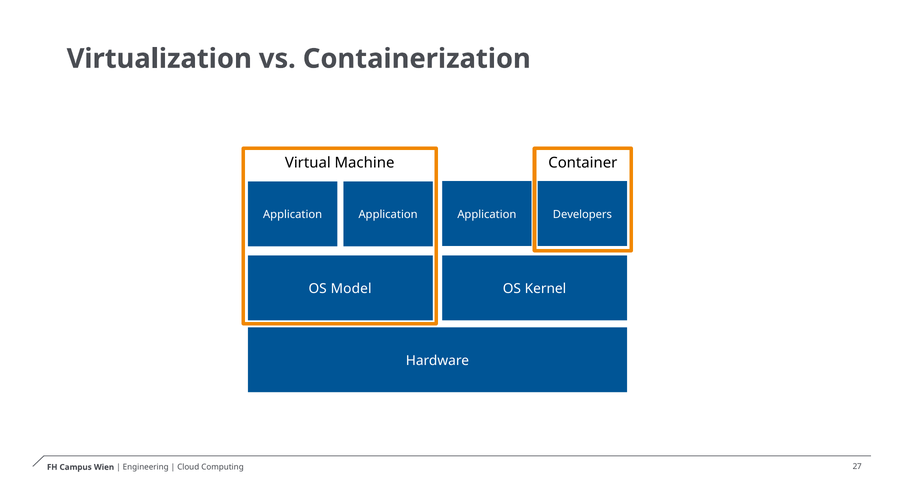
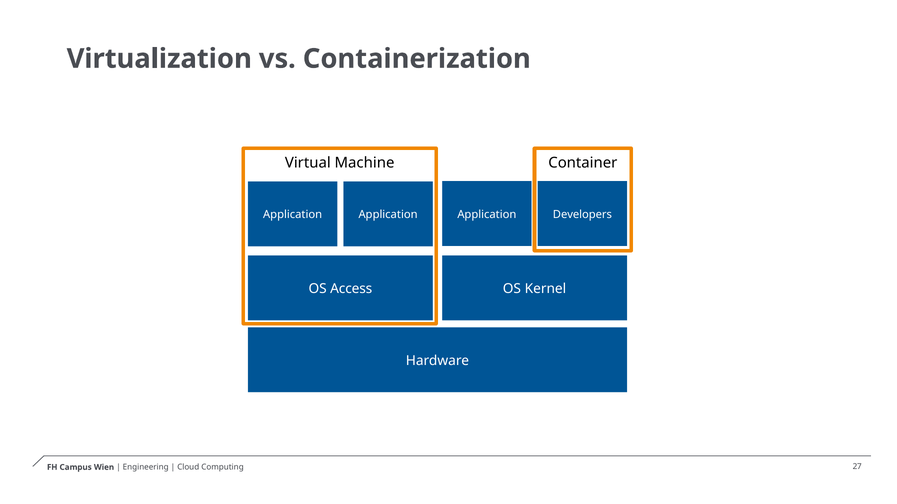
Model: Model -> Access (351, 289)
